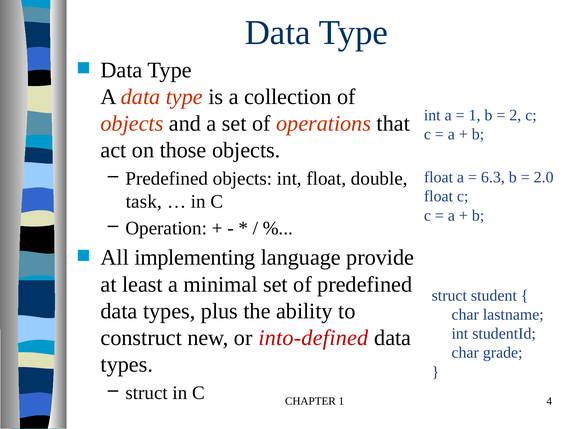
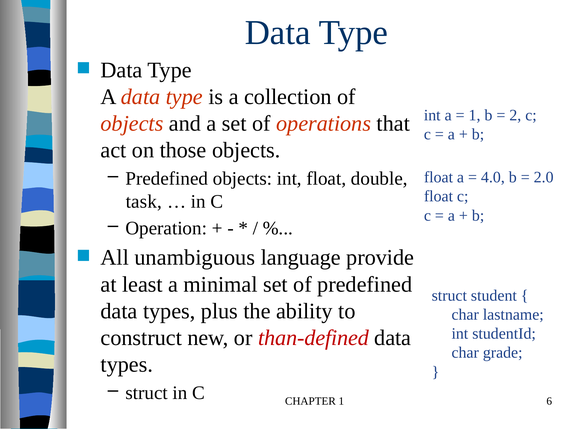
6.3: 6.3 -> 4.0 (493, 177)
implementing: implementing -> unambiguous (195, 258)
into-defined: into-defined -> than-defined (314, 338)
4: 4 -> 6 (549, 401)
